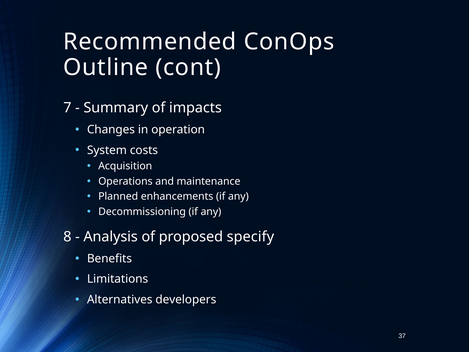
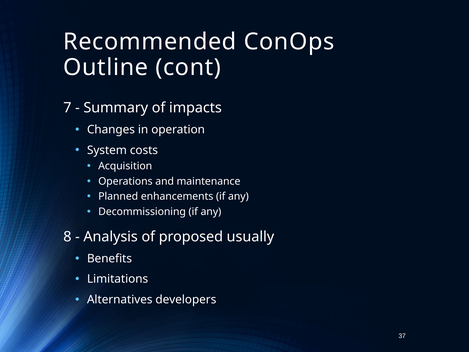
specify: specify -> usually (250, 236)
